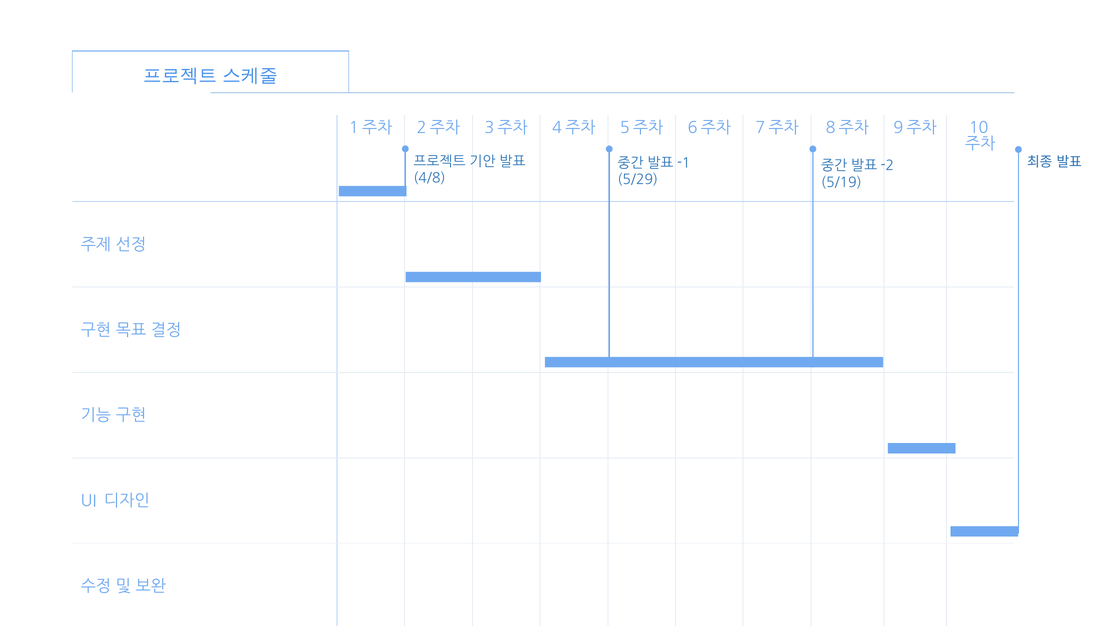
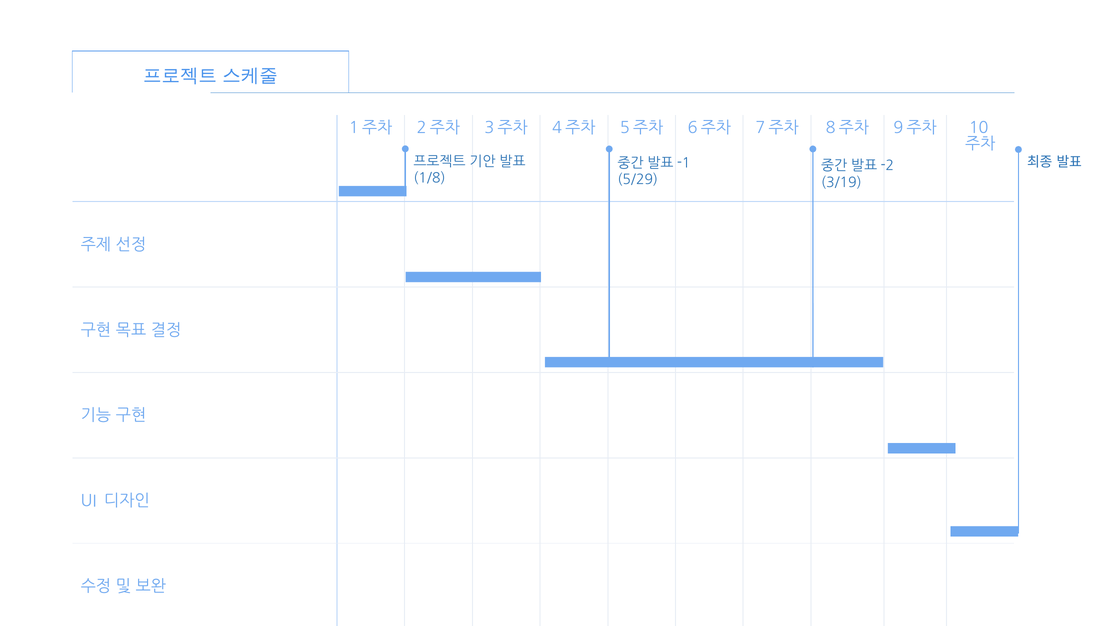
4/8: 4/8 -> 1/8 (429, 178)
5/19: 5/19 -> 3/19 (841, 182)
